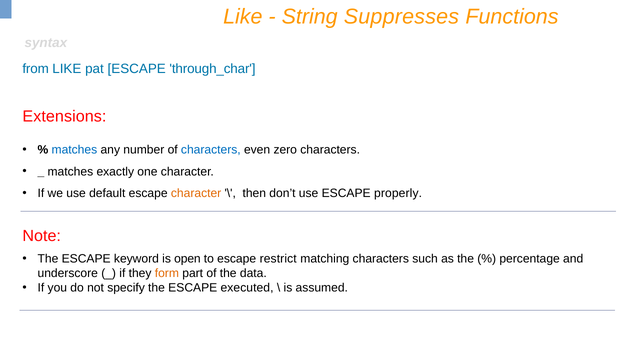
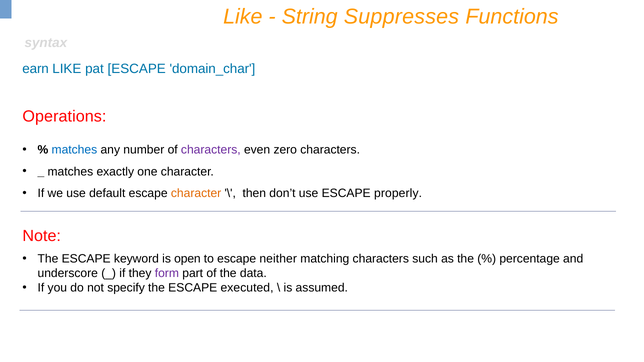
from: from -> earn (36, 69)
through_char: through_char -> domain_char (212, 69)
Extensions: Extensions -> Operations (64, 116)
characters colour: blue -> purple (211, 150)
restrict: restrict -> neither (278, 259)
form colour: orange -> purple (167, 274)
